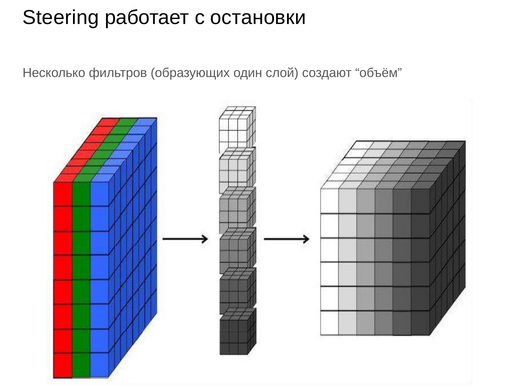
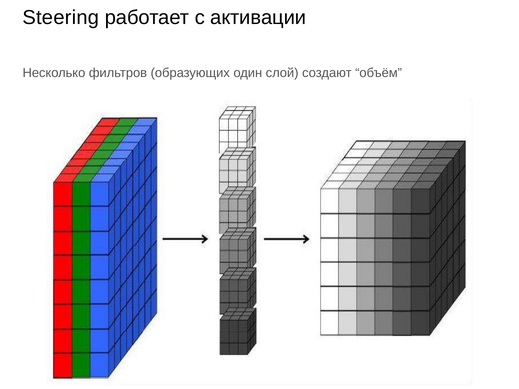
остановки: остановки -> активации (258, 18)
